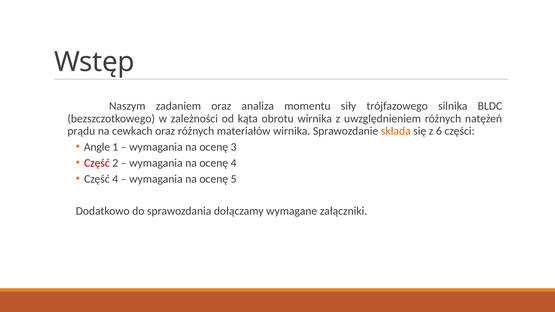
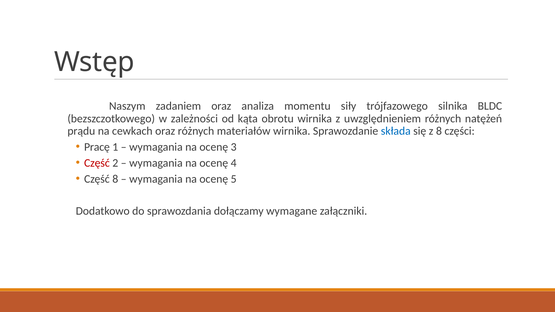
składa colour: orange -> blue (396, 131)
z 6: 6 -> 8 (439, 131)
Angle: Angle -> Pracę (97, 147)
Część 4: 4 -> 8 (115, 179)
